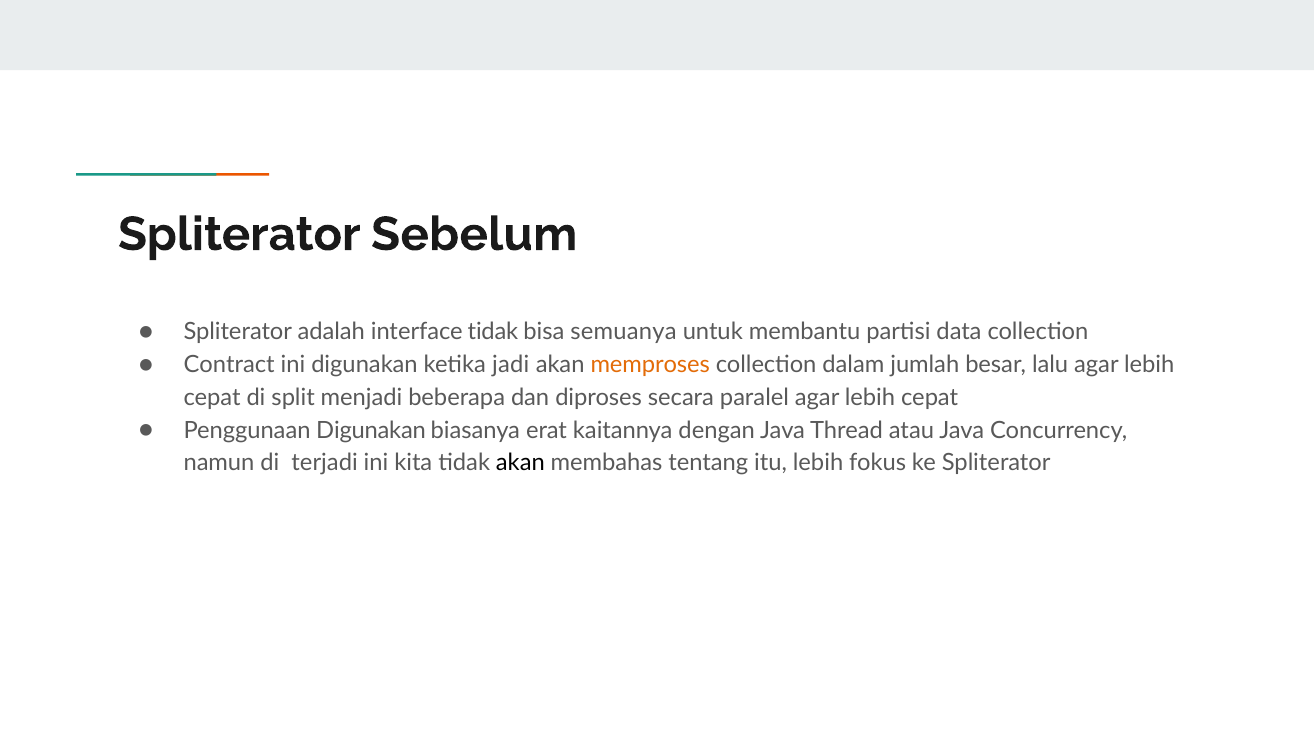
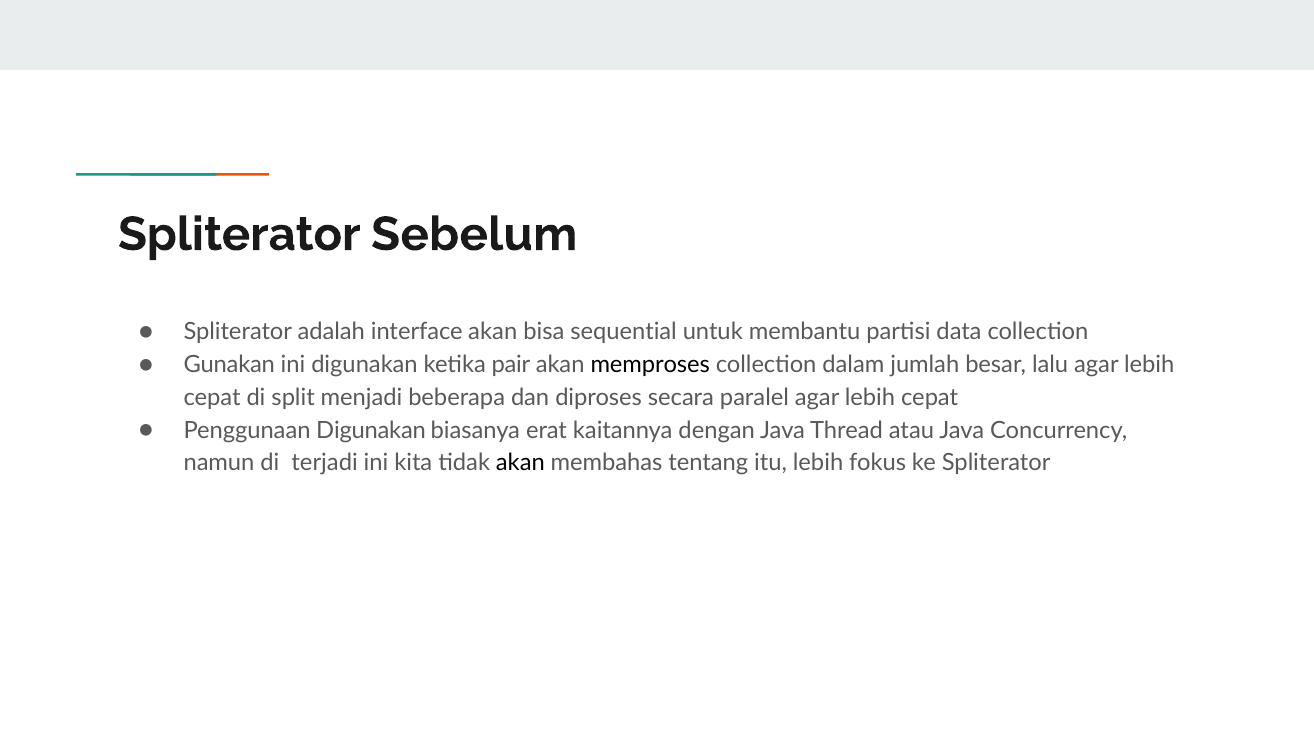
interface tidak: tidak -> akan (493, 332)
semuanya: semuanya -> sequential (624, 332)
Contract: Contract -> Gunakan (229, 365)
jadi: jadi -> pair (511, 365)
memproses colour: orange -> black (650, 365)
